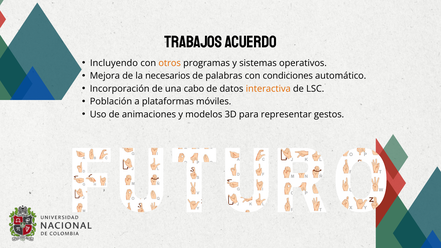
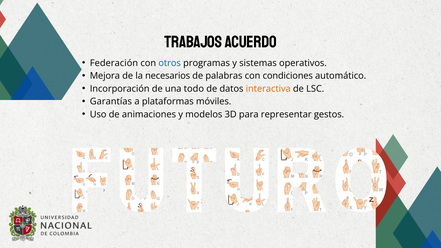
Incluyendo: Incluyendo -> Federación (114, 63)
otros colour: orange -> blue (170, 63)
cabo: cabo -> todo (194, 89)
Población: Población -> Garantías (111, 102)
